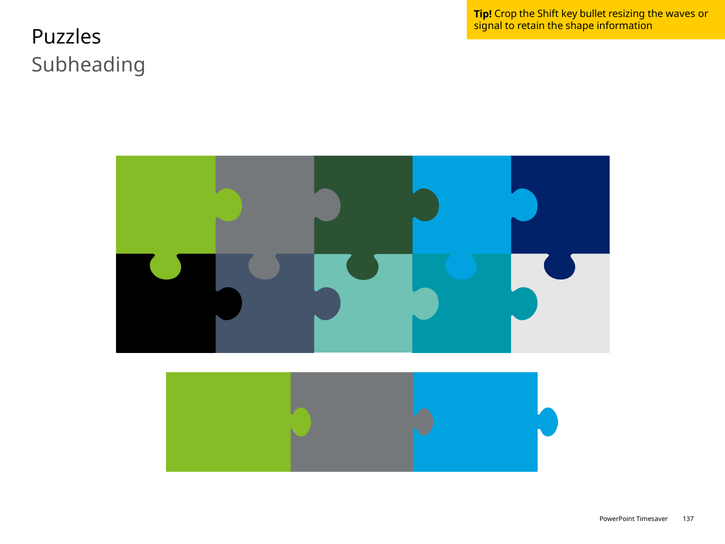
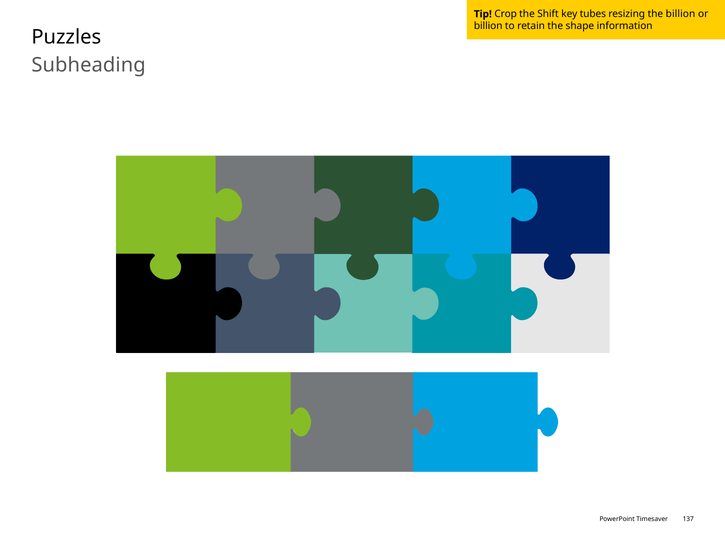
bullet: bullet -> tubes (593, 14)
the waves: waves -> billion (681, 14)
signal: signal -> billion (488, 26)
